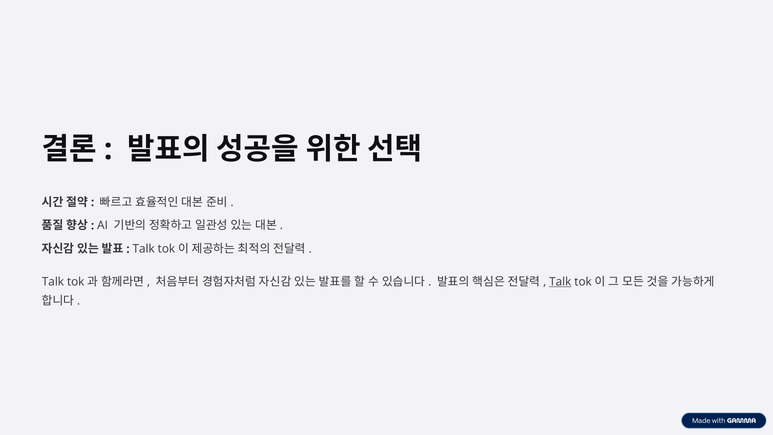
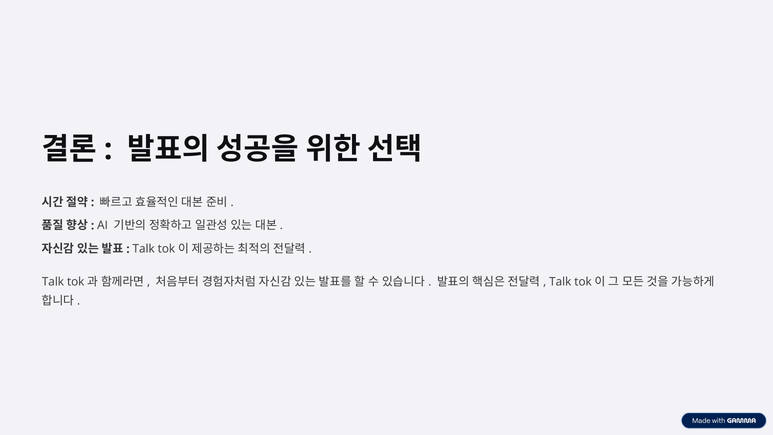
Talk underline: present -> none (560, 282)
